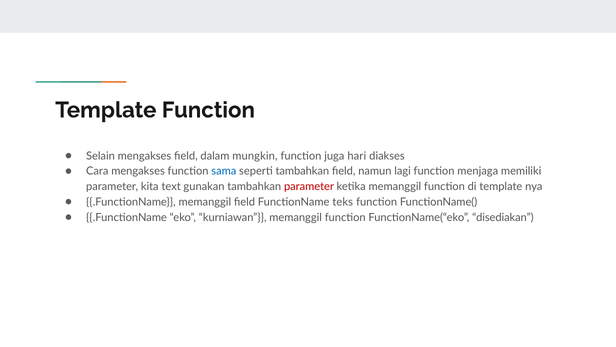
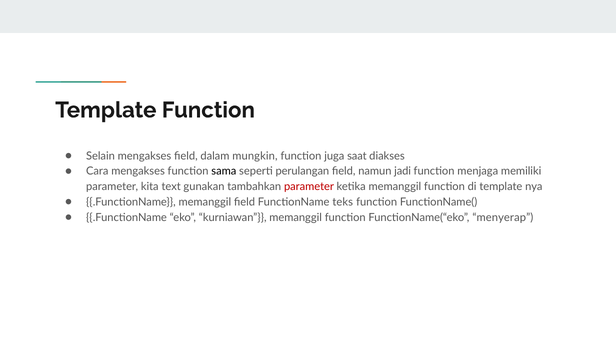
hari: hari -> saat (357, 156)
sama colour: blue -> black (224, 171)
seperti tambahkan: tambahkan -> perulangan (302, 171)
lagi: lagi -> jadi (403, 171)
disediakan: disediakan -> menyerap (503, 217)
